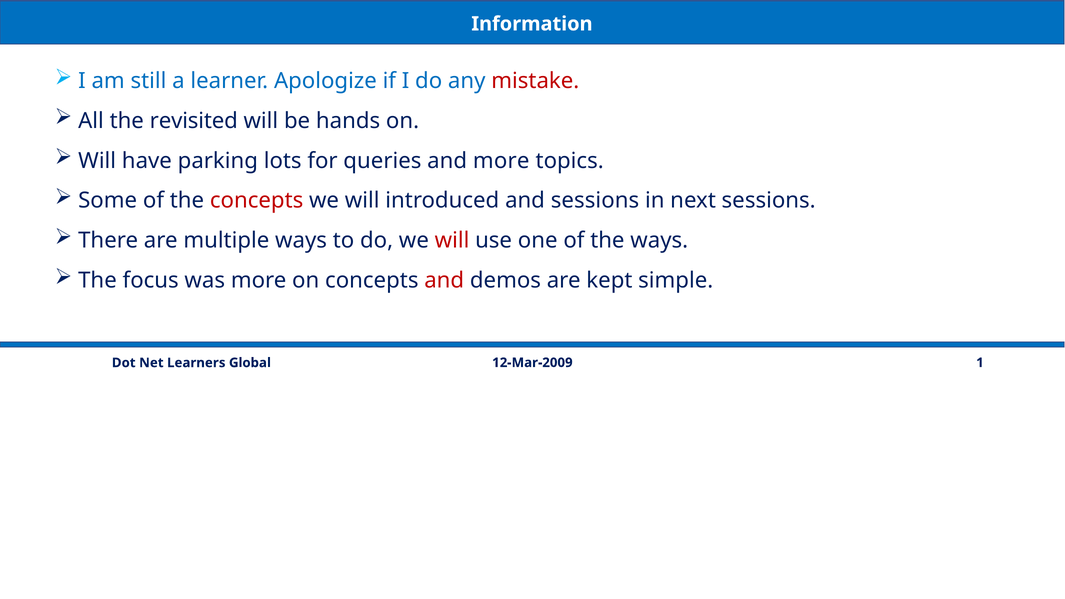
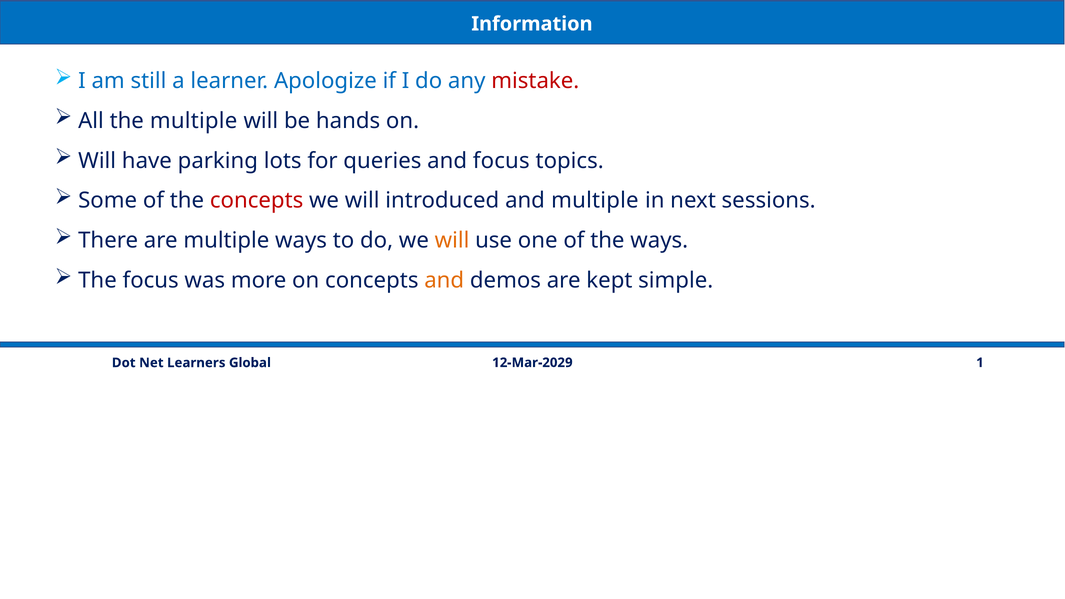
the revisited: revisited -> multiple (194, 121)
and more: more -> focus (501, 161)
and sessions: sessions -> multiple (595, 201)
will colour: red -> orange (452, 241)
and colour: red -> orange (444, 281)
12-Mar-2009: 12-Mar-2009 -> 12-Mar-2029 (532, 363)
